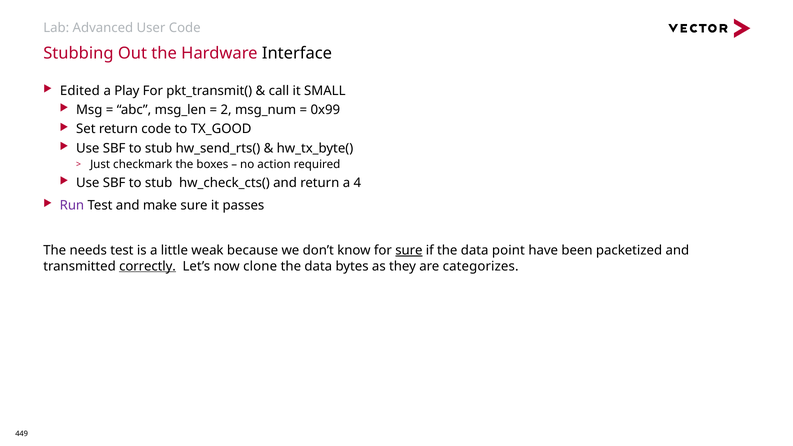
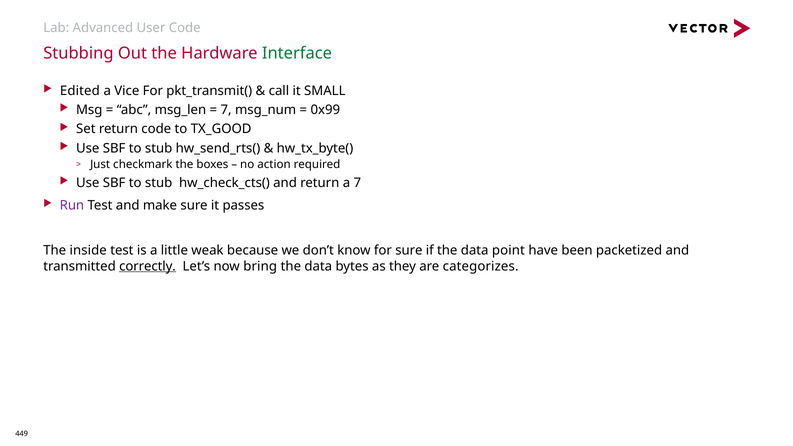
Interface colour: black -> green (297, 53)
Play: Play -> Vice (127, 91)
2: 2 -> 7 (226, 110)
a 4: 4 -> 7 (357, 183)
needs: needs -> inside (88, 250)
sure underline: present -> none (409, 250)
clone: clone -> bring (260, 266)
